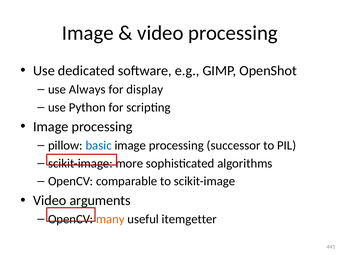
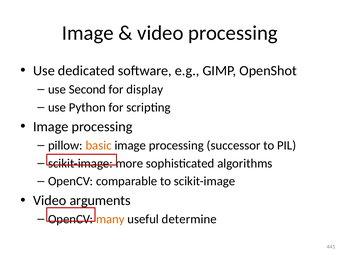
Always: Always -> Second (87, 89)
basic colour: blue -> orange (99, 145)
itemgetter: itemgetter -> determine (189, 219)
